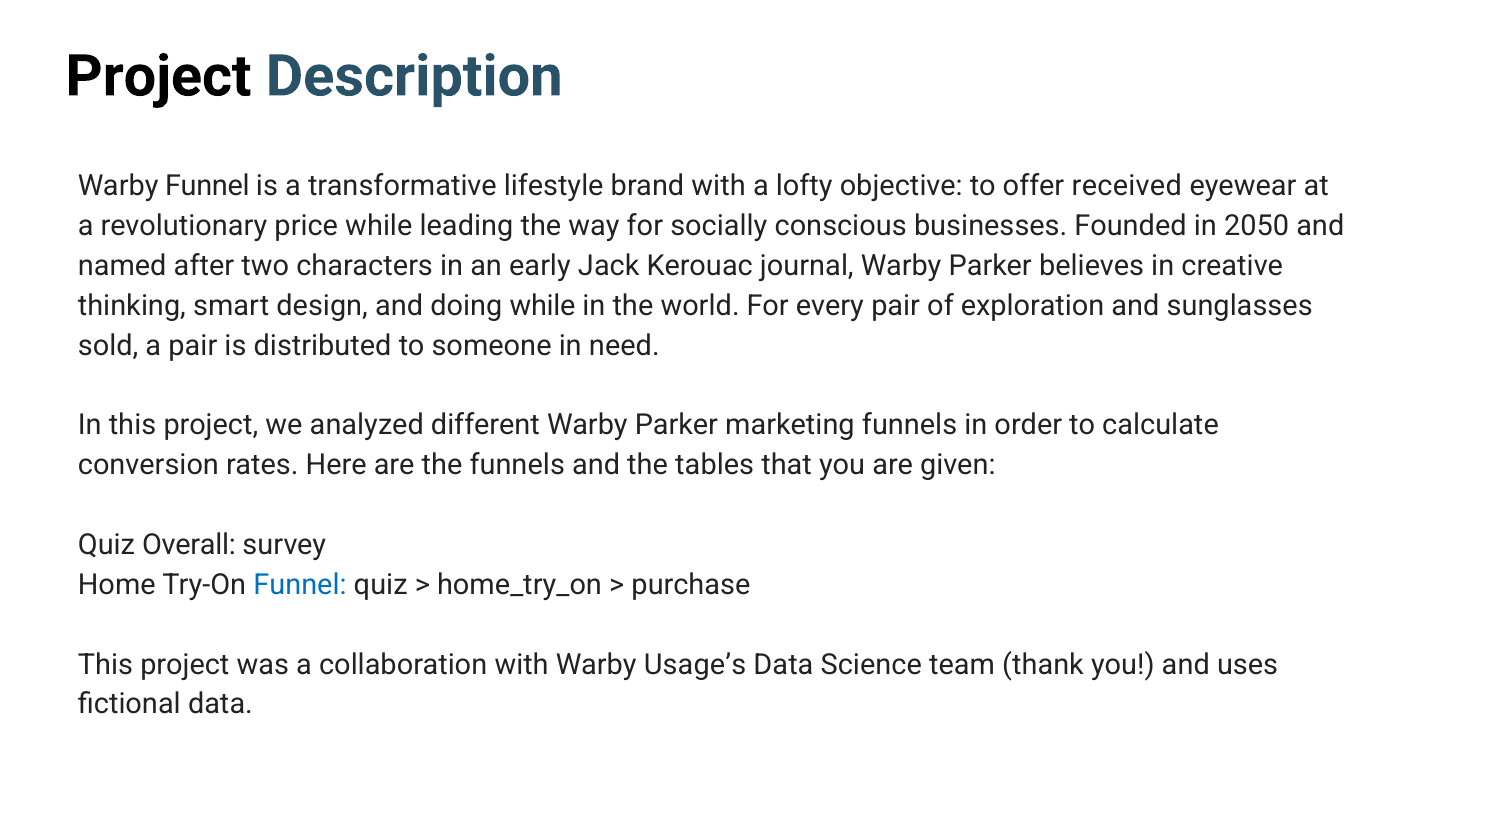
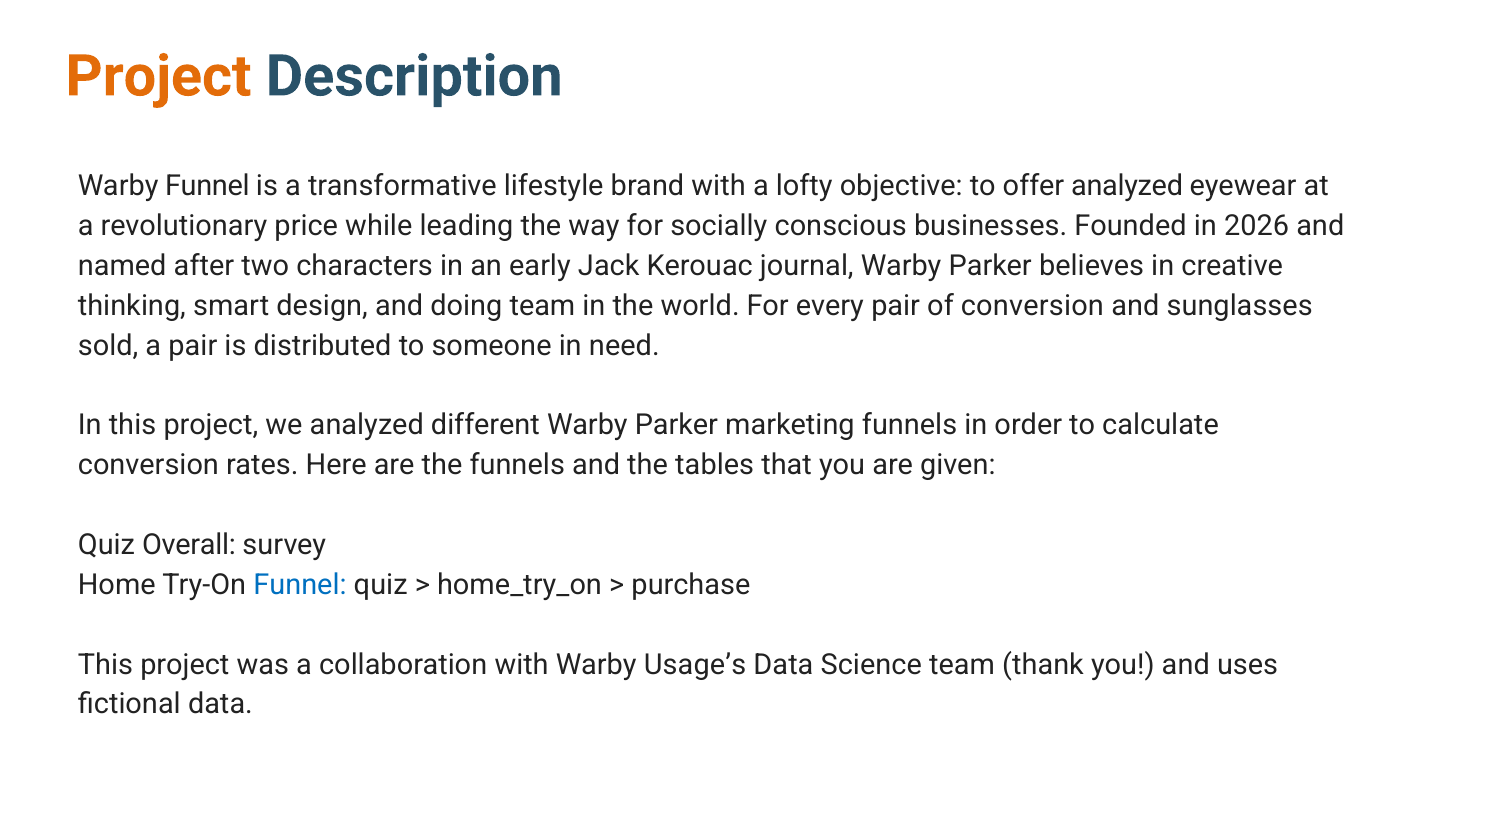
Project colour: black -> orange (158, 76)
offer received: received -> analyzed (1127, 186)
2050: 2050 -> 2026 (1257, 226)
doing while: while -> team (542, 306)
of exploration: exploration -> conversion (1032, 306)
